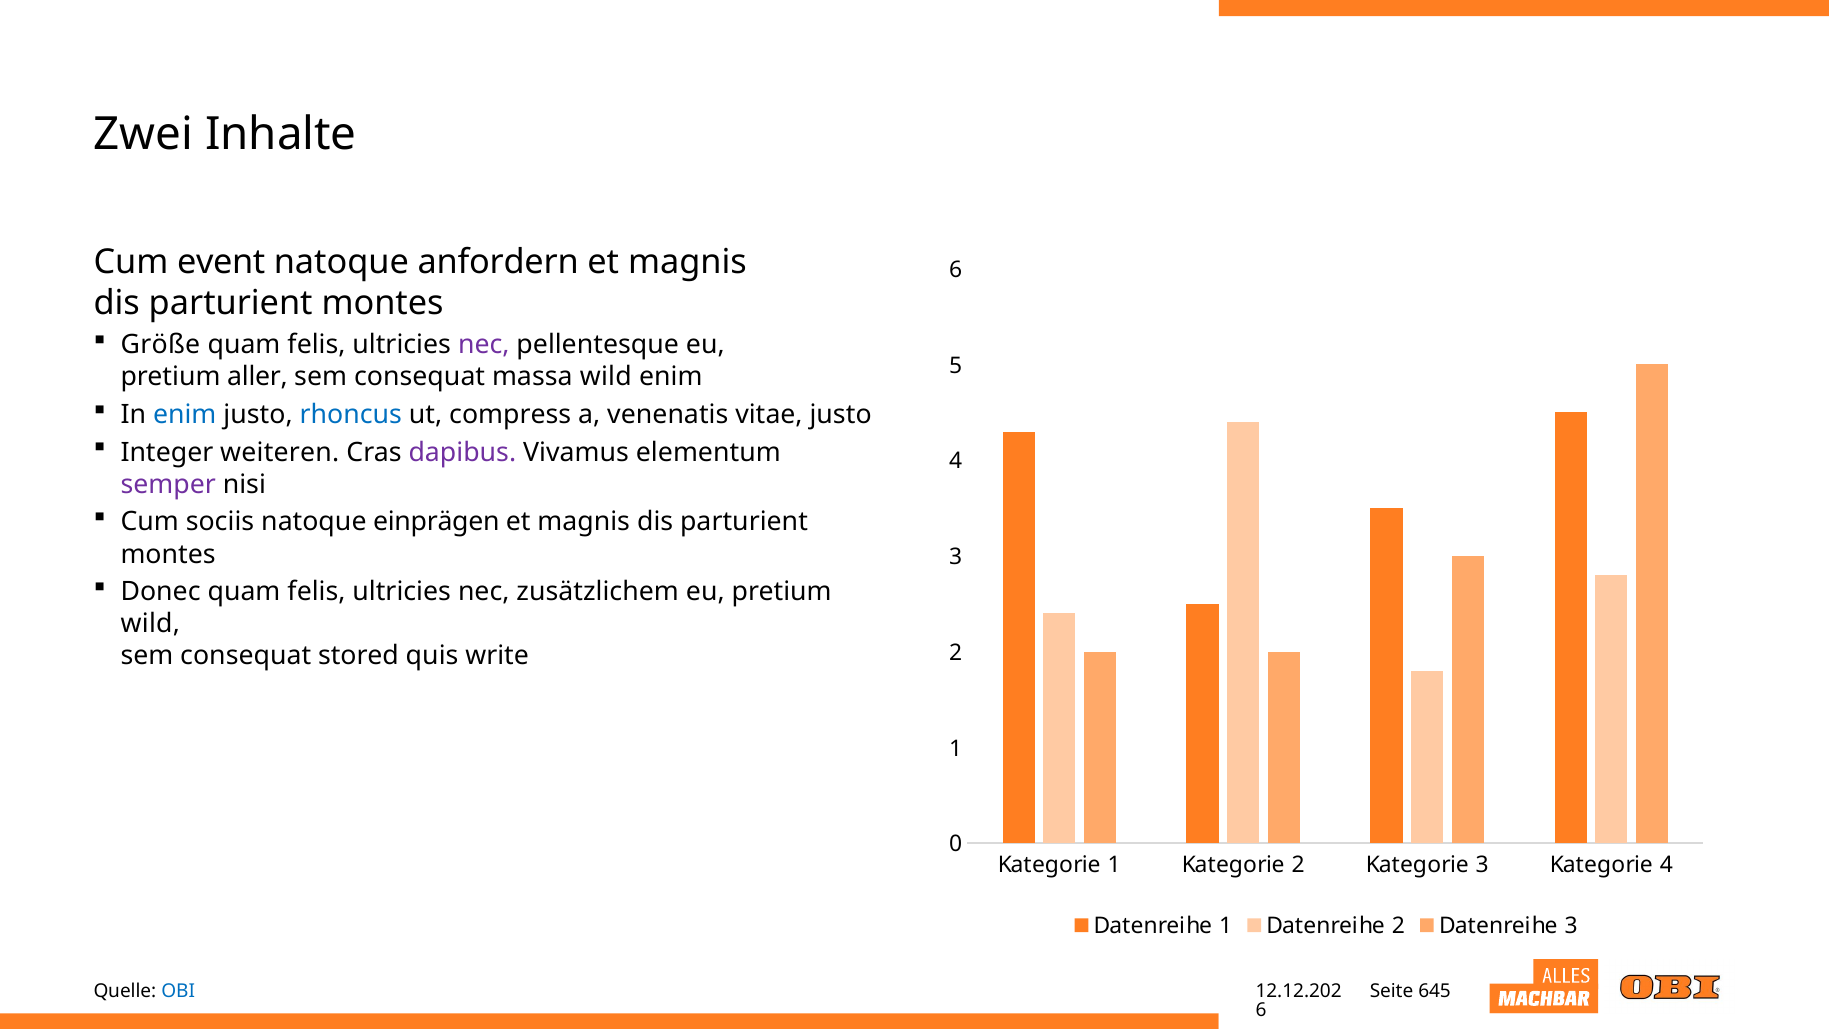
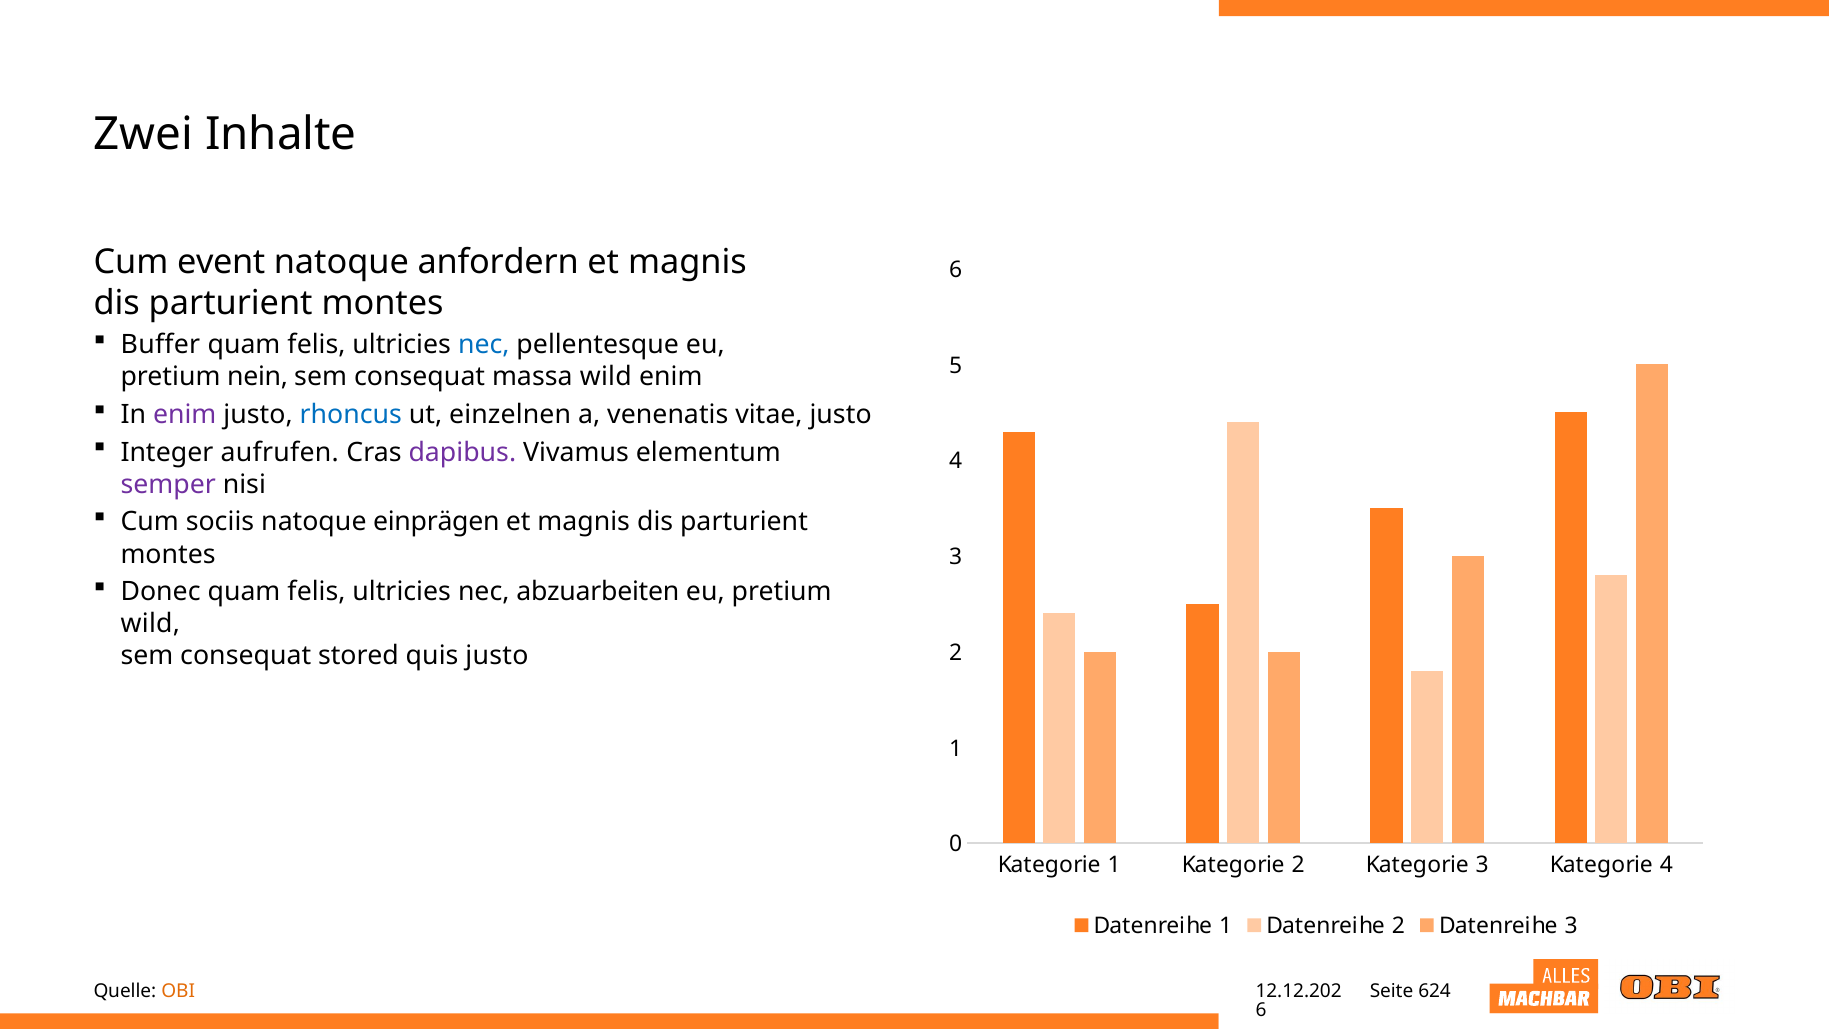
Größe: Größe -> Buffer (160, 345)
nec colour: purple -> blue (484, 345)
aller: aller -> nein (258, 377)
enim colour: blue -> purple (185, 415)
compress: compress -> einzelnen (510, 415)
weiteren: weiteren -> aufrufen (280, 452)
zusätzlichem: zusätzlichem -> abzuarbeiten (598, 592)
quis write: write -> justo (497, 656)
OBI colour: blue -> orange (178, 991)
645: 645 -> 624 (1435, 991)
